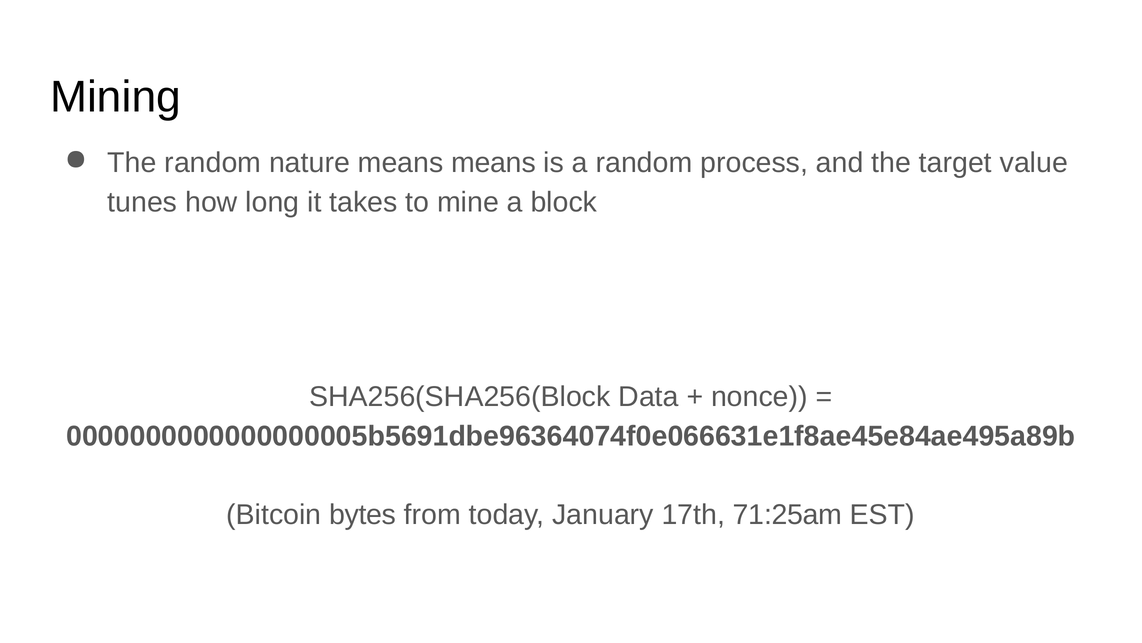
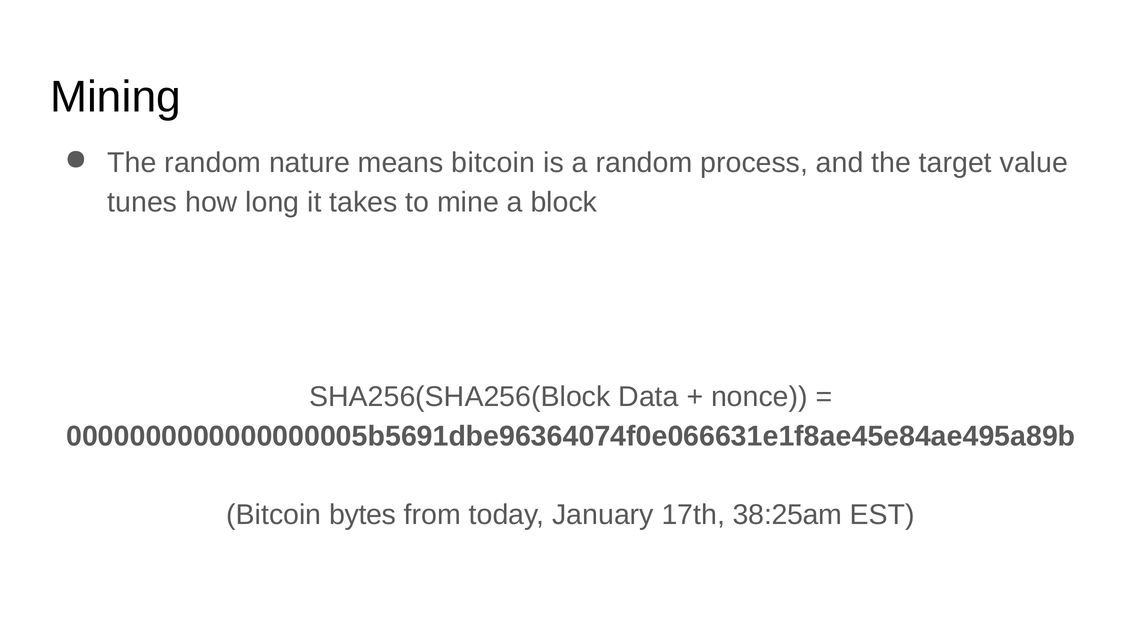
means means: means -> bitcoin (493, 163)
71:25am: 71:25am -> 38:25am (788, 515)
